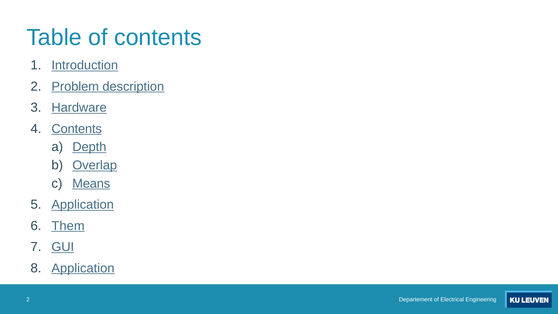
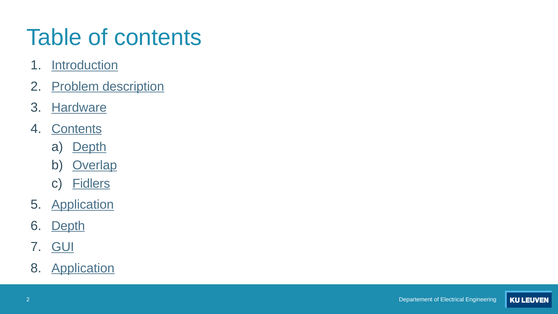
Means: Means -> Fidlers (91, 183)
Them: Them -> Depth (68, 226)
